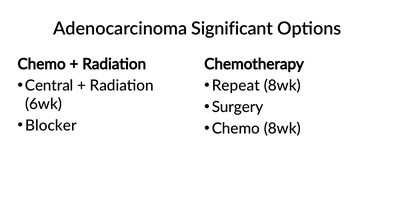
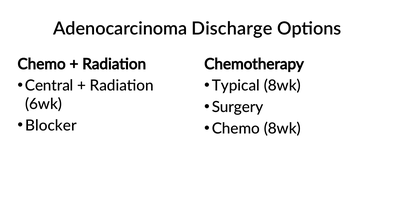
Significant: Significant -> Discharge (232, 29)
Repeat: Repeat -> Typical (236, 85)
